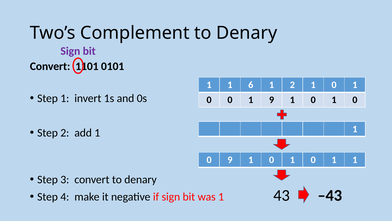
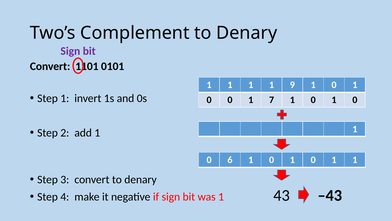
6: 6 -> 1 (251, 85)
1 2: 2 -> 9 (292, 85)
1 9: 9 -> 7 (272, 100)
0 9: 9 -> 6 (230, 160)
